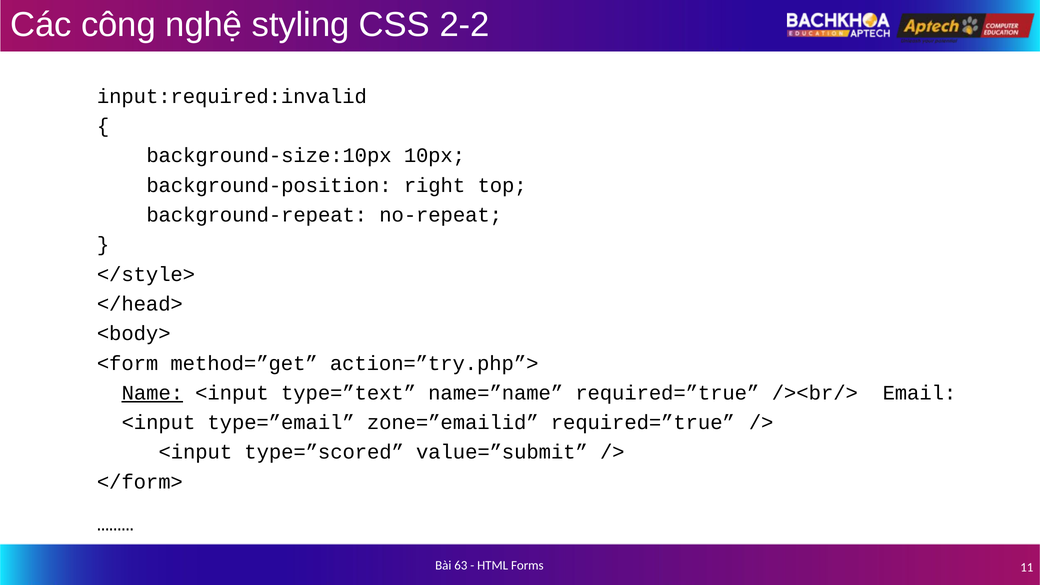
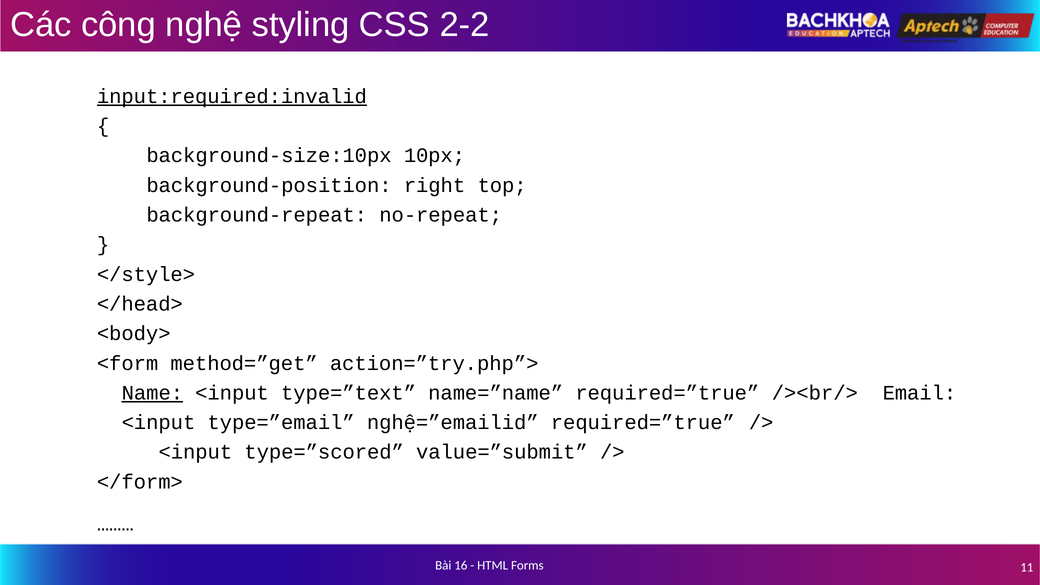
input:required:invalid underline: none -> present (232, 96)
zone=”emailid: zone=”emailid -> nghệ=”emailid (453, 423)
63: 63 -> 16 (461, 565)
